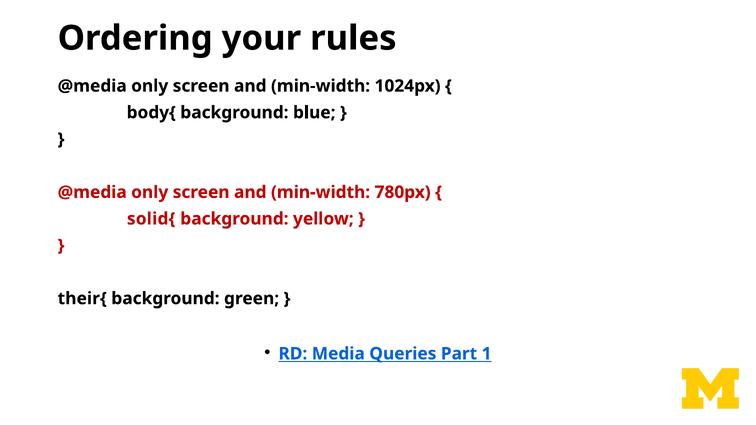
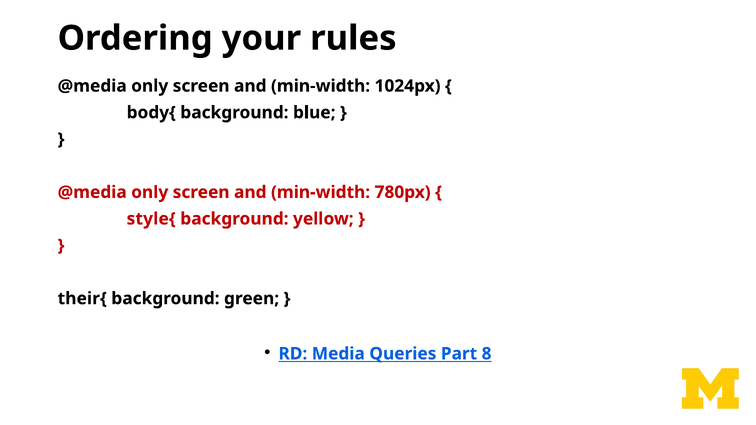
solid{: solid{ -> style{ (151, 219)
1: 1 -> 8 (487, 354)
